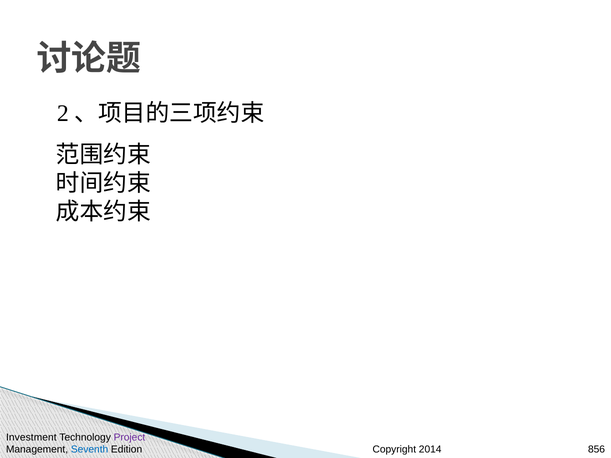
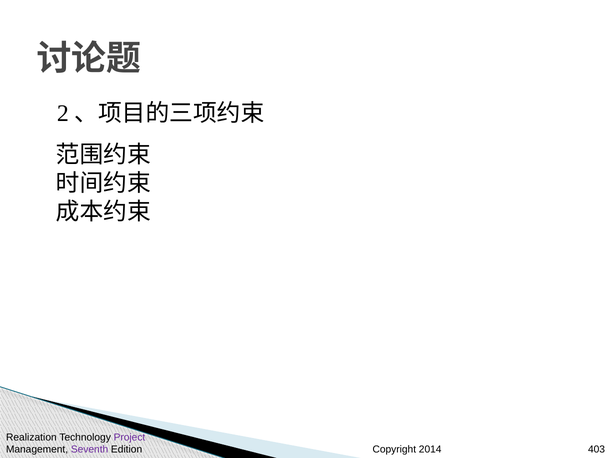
Investment: Investment -> Realization (31, 438)
Seventh colour: blue -> purple (90, 450)
856: 856 -> 403 (597, 450)
